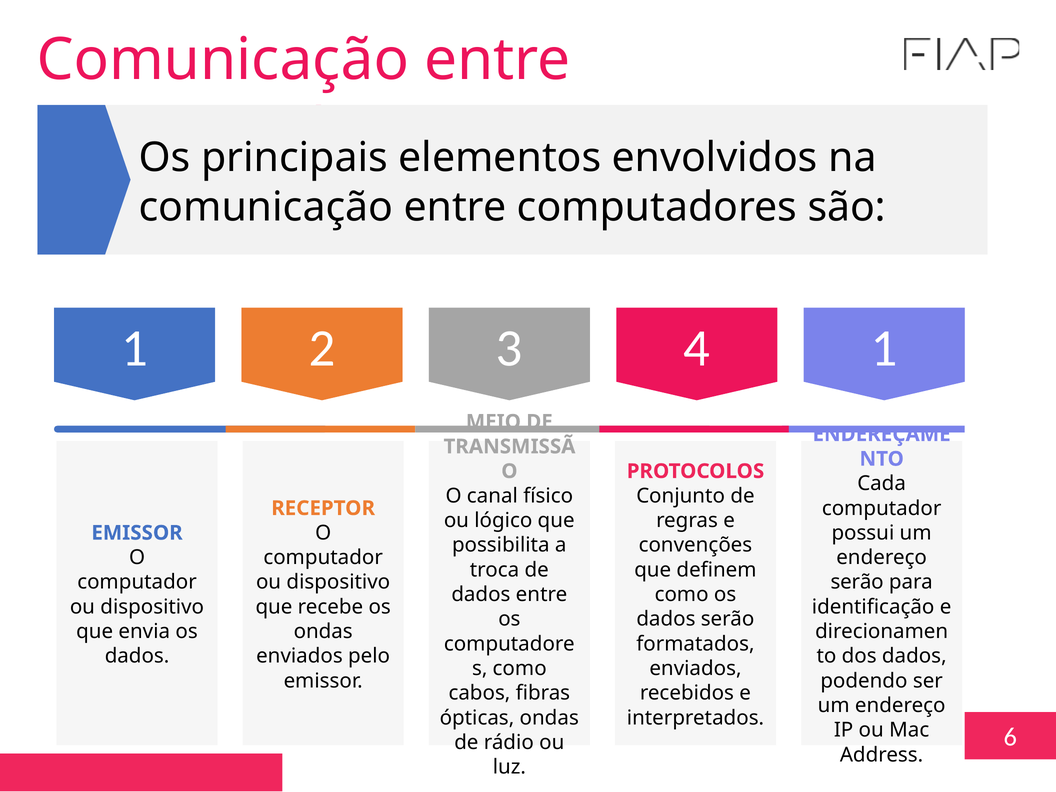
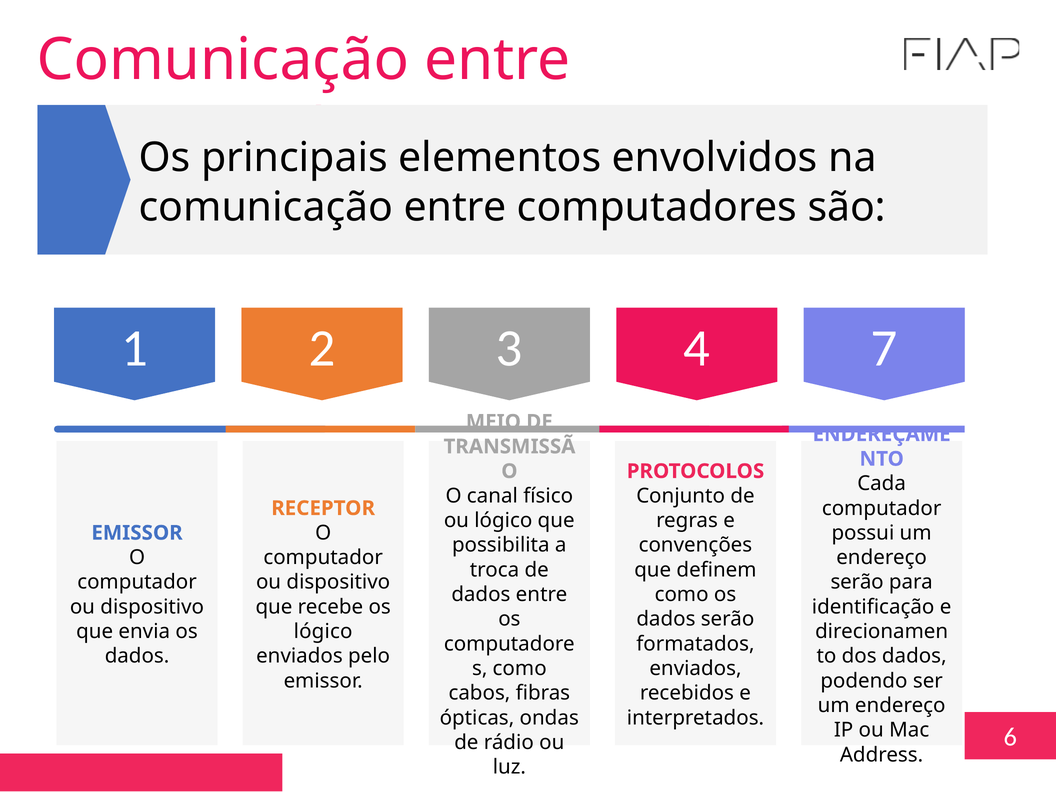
4 1: 1 -> 7 (884, 348)
ondas: ondas -> lógico (323, 632)
